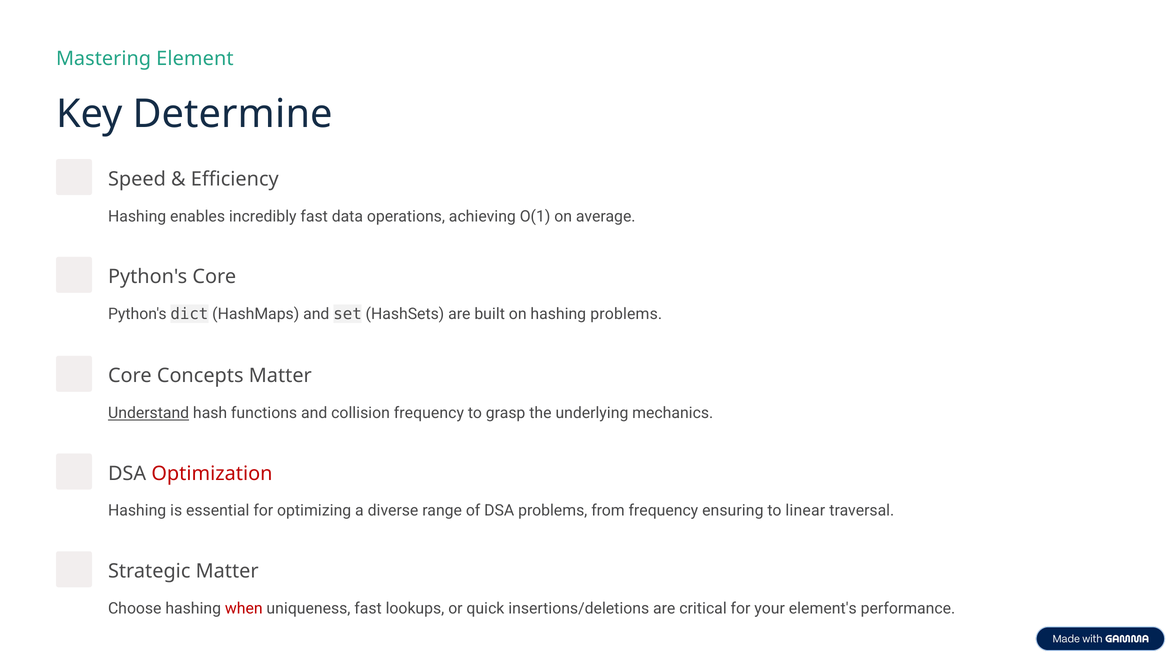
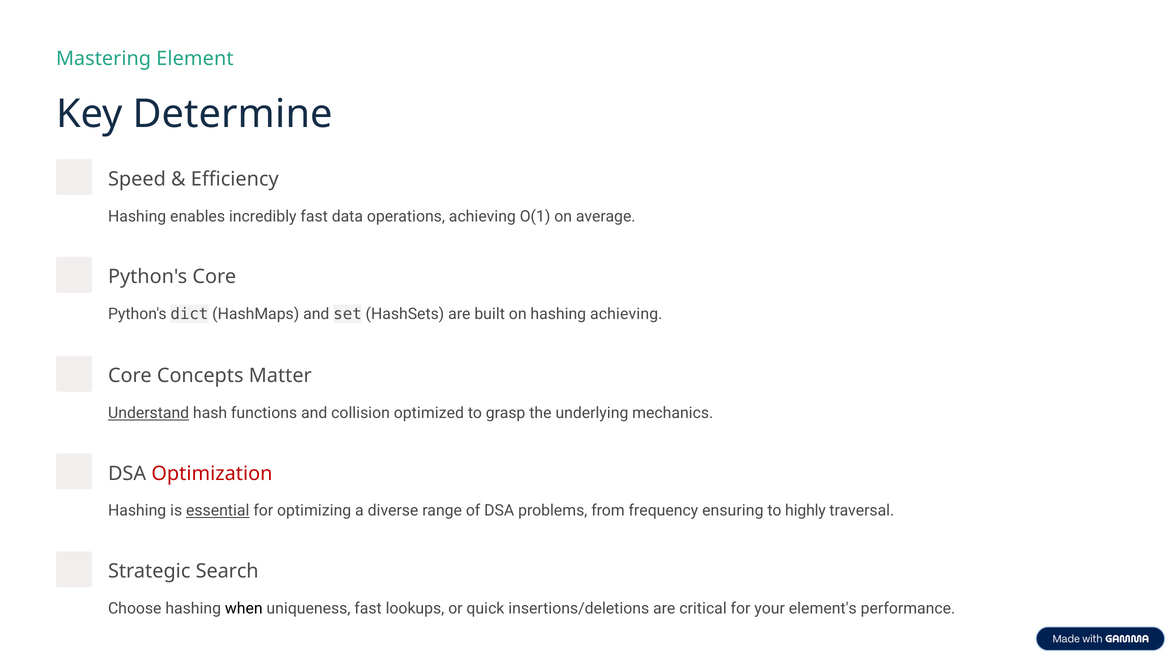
hashing problems: problems -> achieving (626, 314)
collision frequency: frequency -> optimized (429, 413)
essential underline: none -> present (218, 511)
linear: linear -> highly (805, 511)
Strategic Matter: Matter -> Search (227, 571)
when colour: red -> black (244, 608)
